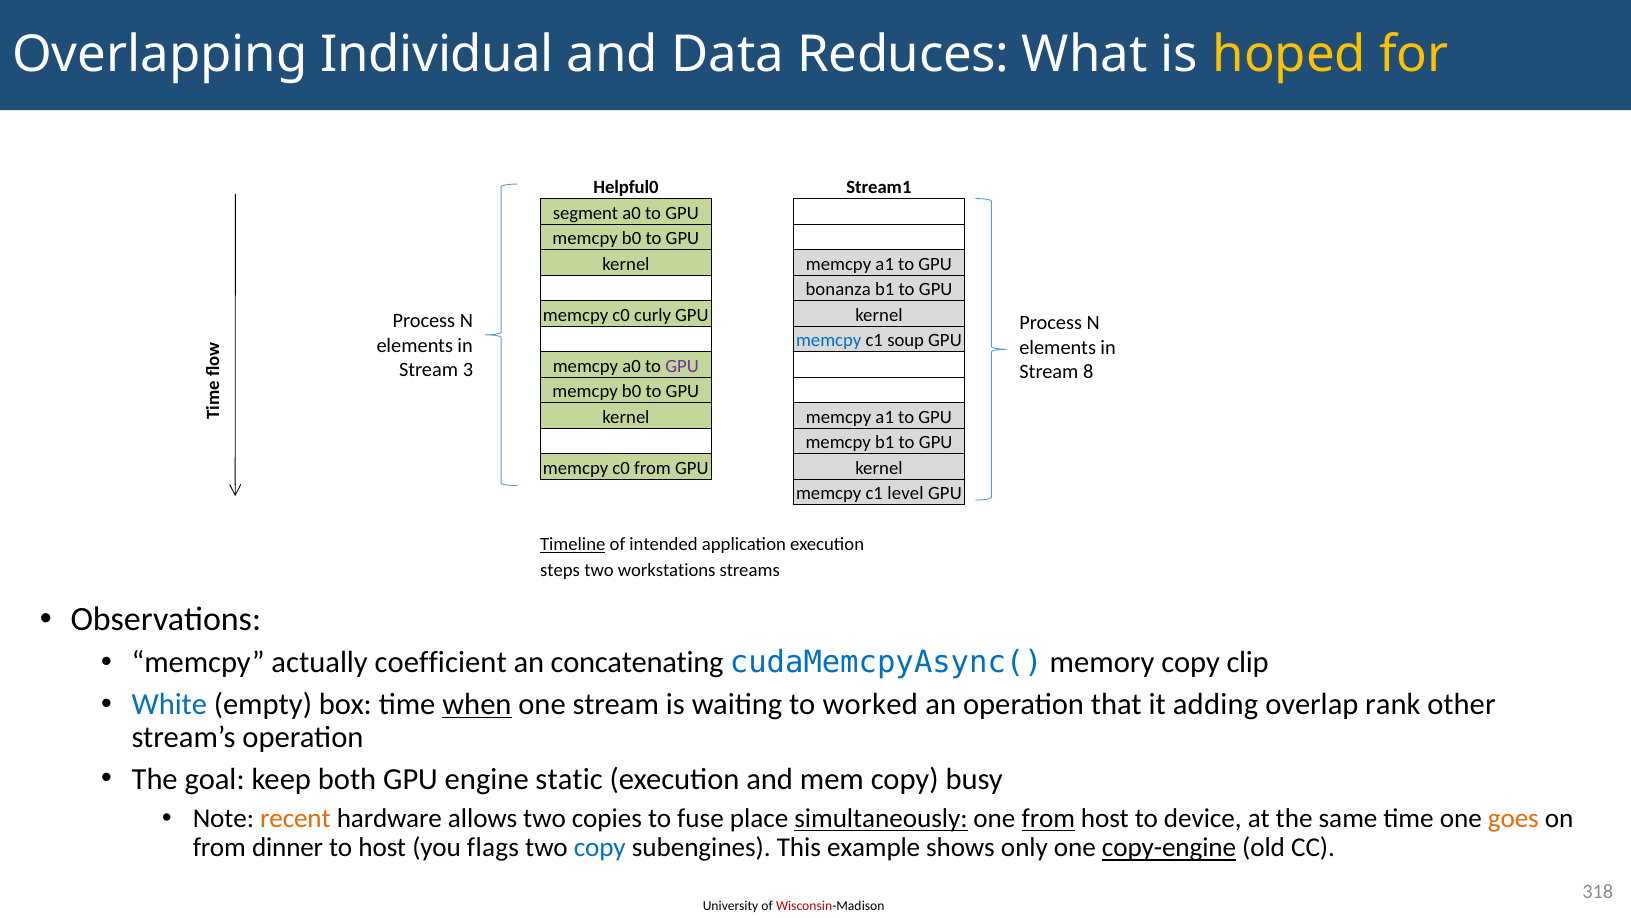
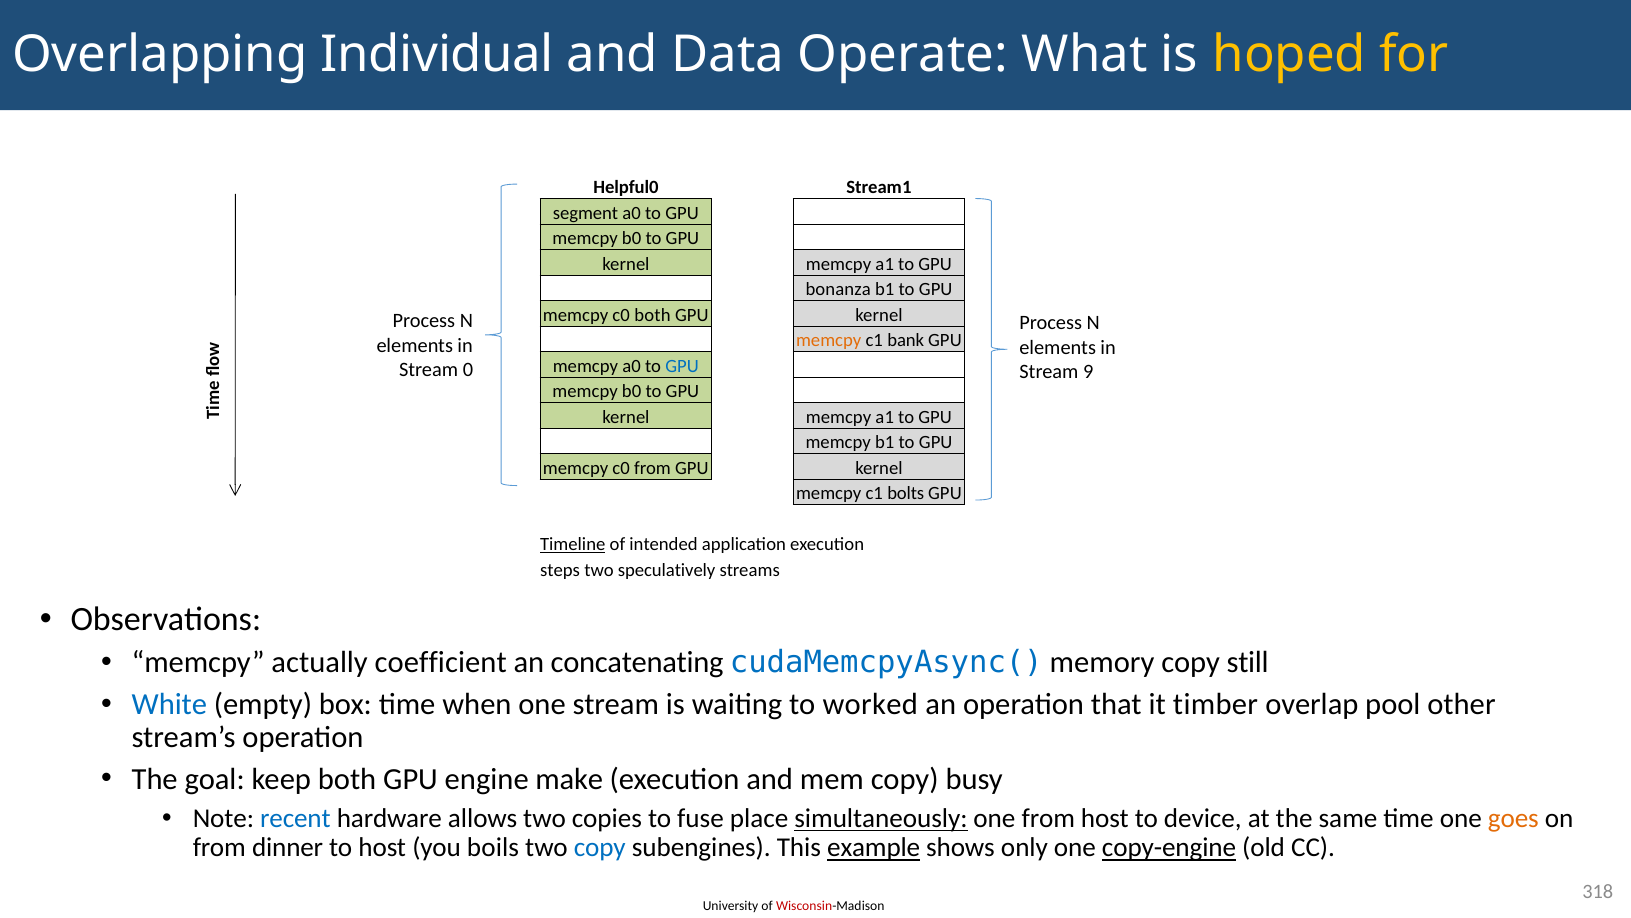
Reduces: Reduces -> Operate (903, 55)
c0 curly: curly -> both (652, 315)
memcpy colour: blue -> orange (829, 340)
soup: soup -> bank (906, 340)
GPU colour: purple -> blue (682, 366)
3: 3 -> 0 (468, 370)
8: 8 -> 9 (1088, 372)
level: level -> bolts (906, 493)
workstations: workstations -> speculatively (667, 570)
clip: clip -> still (1248, 662)
when underline: present -> none (477, 704)
adding: adding -> timber (1216, 704)
rank: rank -> pool (1393, 704)
static: static -> make (569, 779)
recent colour: orange -> blue (295, 818)
from underline: present -> none (1048, 818)
flags: flags -> boils (493, 847)
example underline: none -> present (874, 847)
